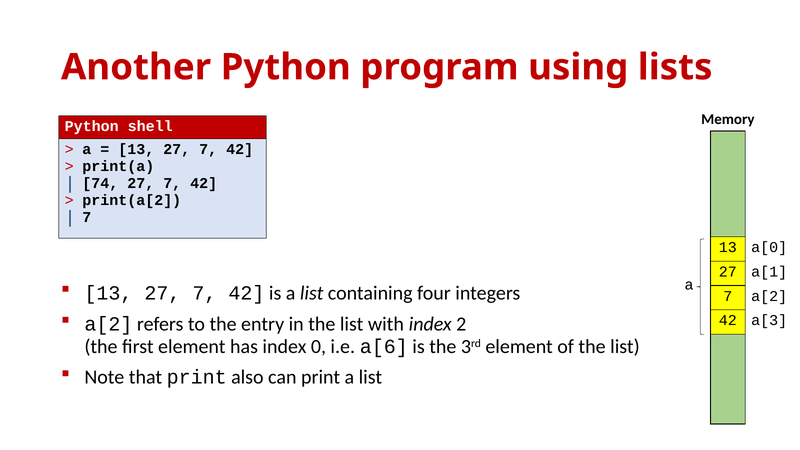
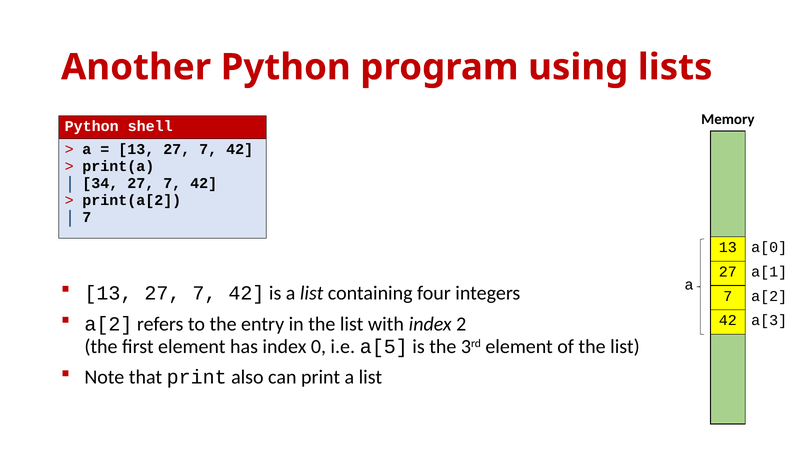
74: 74 -> 34 (100, 183)
a[6: a[6 -> a[5 (384, 346)
